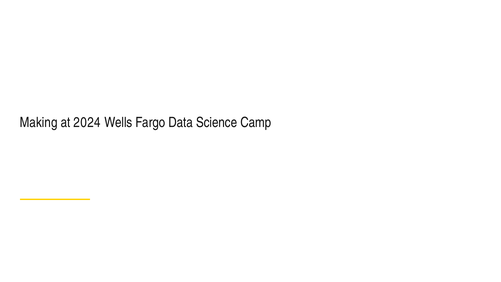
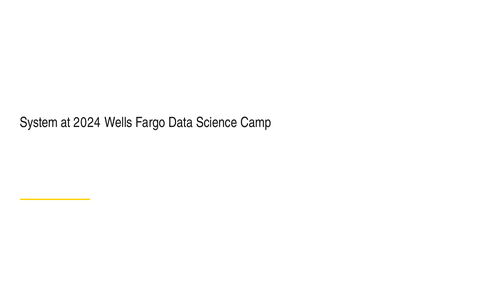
Making: Making -> System (39, 122)
